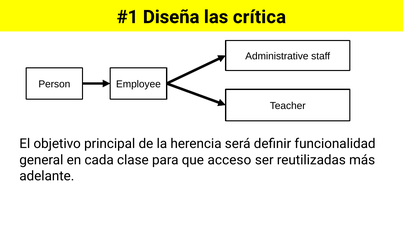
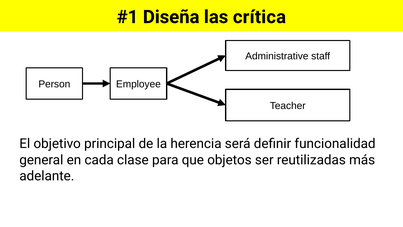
acceso: acceso -> objetos (229, 160)
